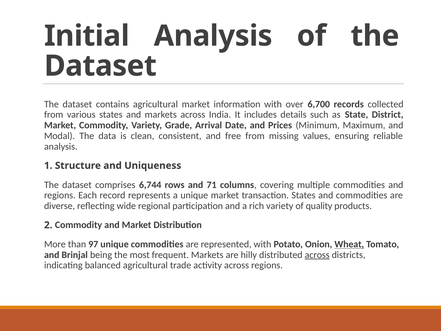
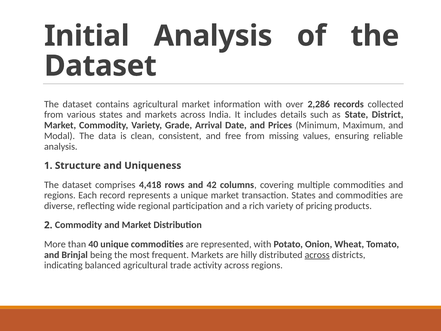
6,700: 6,700 -> 2,286 (319, 104)
6,744: 6,744 -> 4,418 (150, 185)
71: 71 -> 42 (212, 185)
quality: quality -> pricing (319, 206)
97: 97 -> 40 (93, 244)
Wheat underline: present -> none (349, 244)
